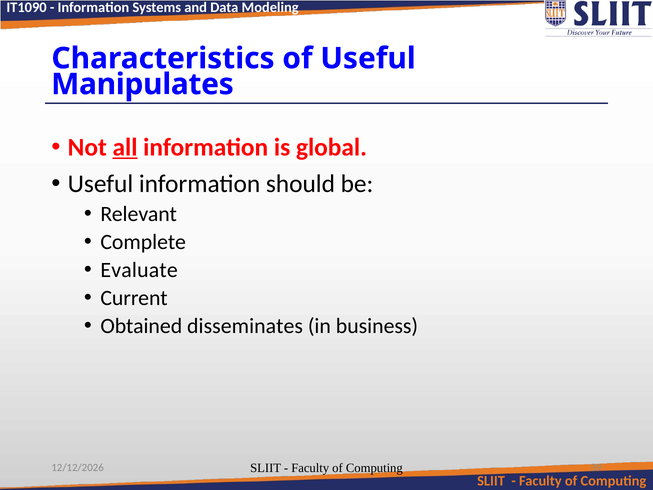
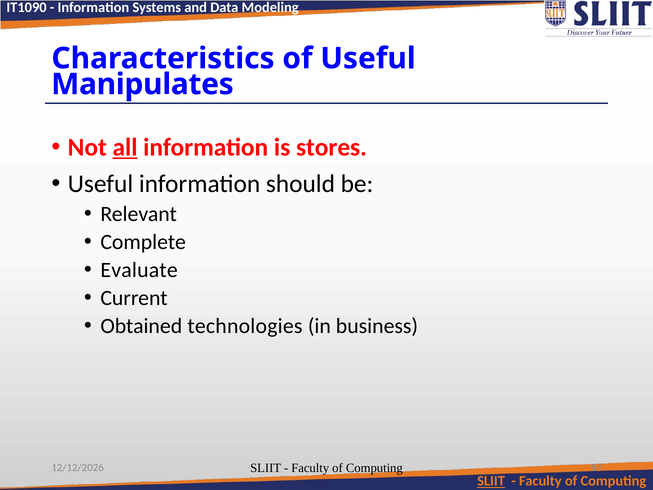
global: global -> stores (331, 147)
disseminates: disseminates -> technologies (245, 326)
39: 39 -> 58 (596, 468)
SLIIT underline: none -> present (491, 481)
